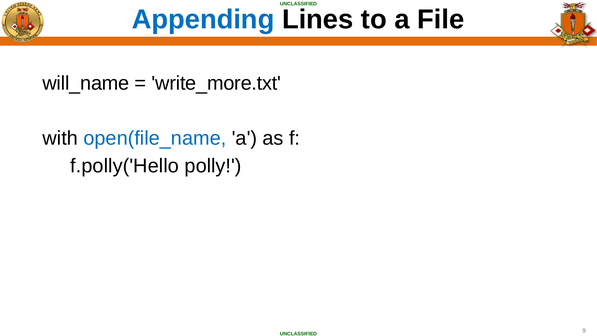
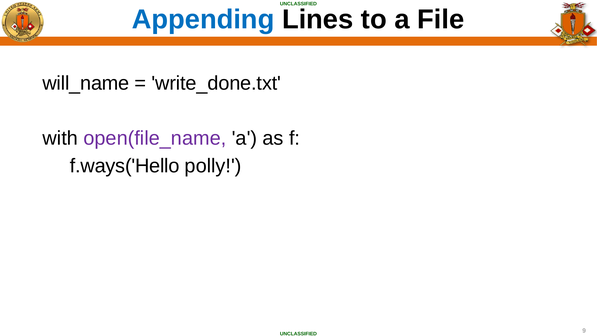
write_more.txt: write_more.txt -> write_done.txt (216, 83)
open(file_name colour: blue -> purple (155, 138)
f.polly('Hello: f.polly('Hello -> f.ways('Hello (125, 166)
